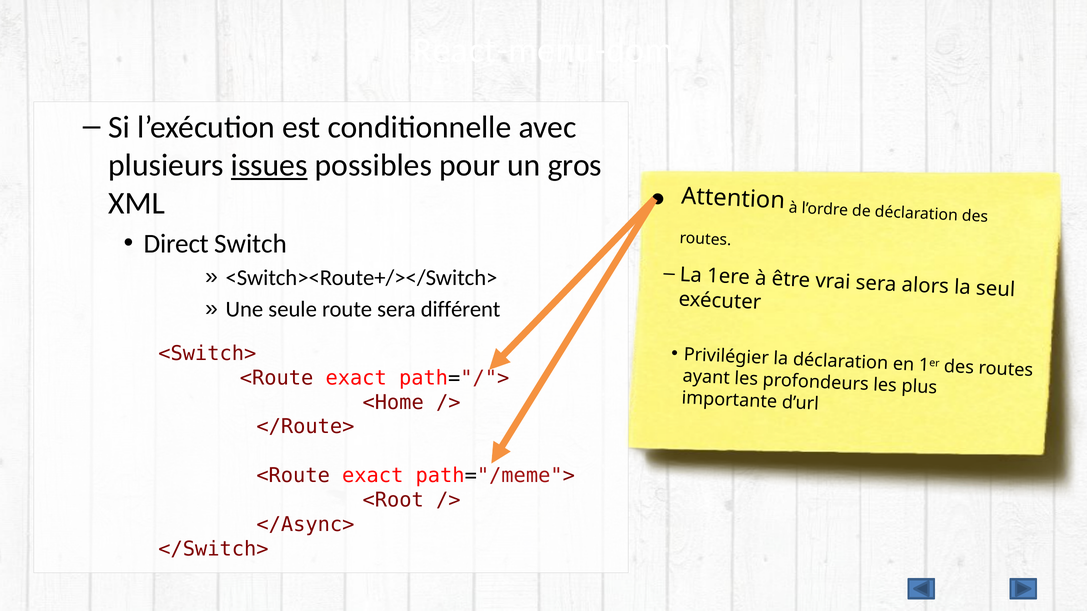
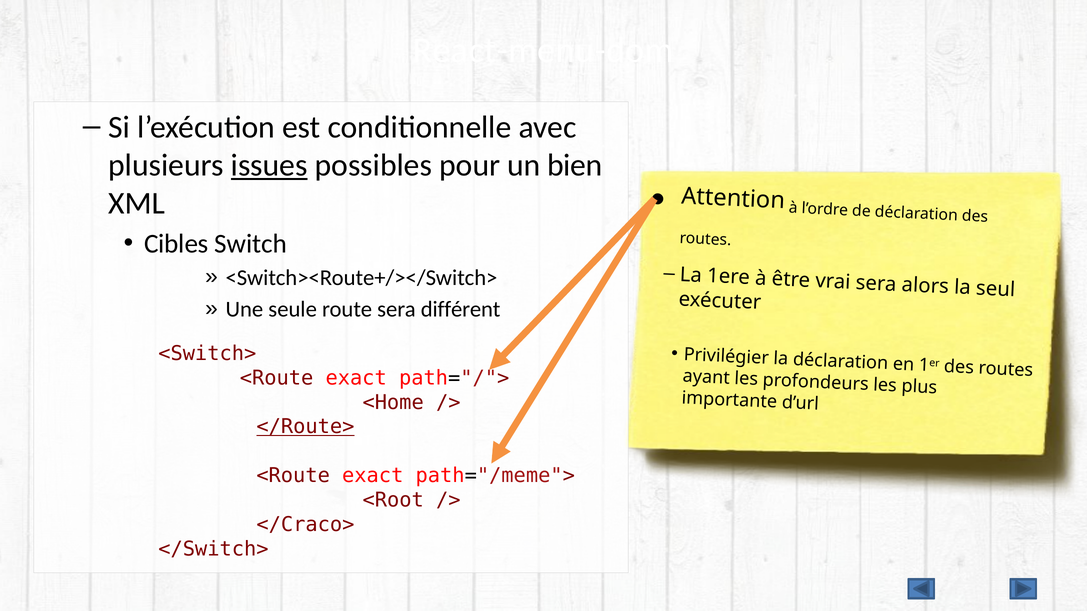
gros: gros -> bien (575, 165)
Direct: Direct -> Cibles (176, 244)
</Route> underline: none -> present (305, 427)
</Async>: </Async> -> </Craco> (305, 525)
